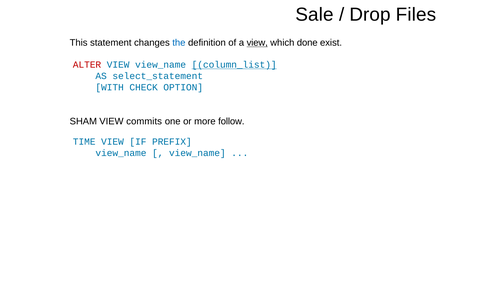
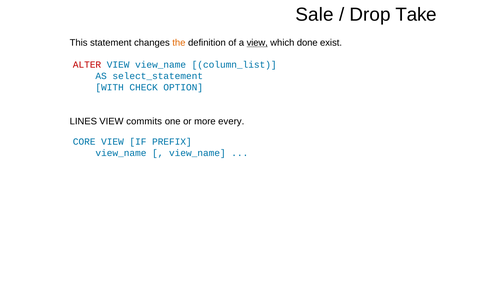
Files: Files -> Take (416, 14)
the colour: blue -> orange (179, 43)
column_list underline: present -> none (234, 65)
SHAM: SHAM -> LINES (83, 121)
follow: follow -> every (231, 121)
TIME: TIME -> CORE (84, 142)
